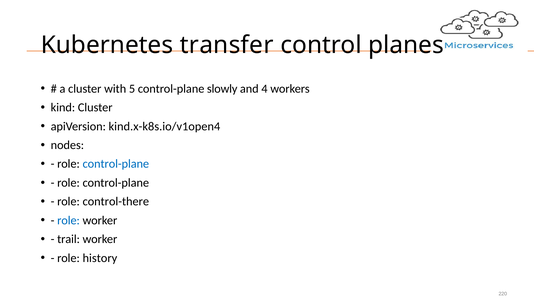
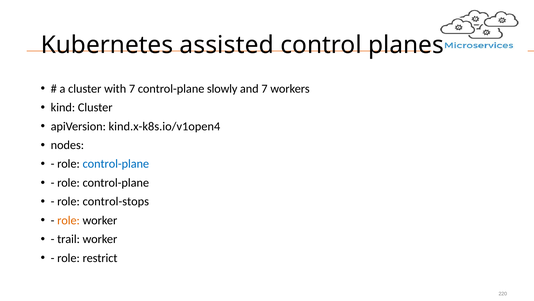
transfer: transfer -> assisted (227, 45)
with 5: 5 -> 7 (132, 88)
and 4: 4 -> 7 (264, 88)
control-there: control-there -> control-stops (116, 201)
role colour: blue -> orange (69, 220)
history: history -> restrict (100, 257)
